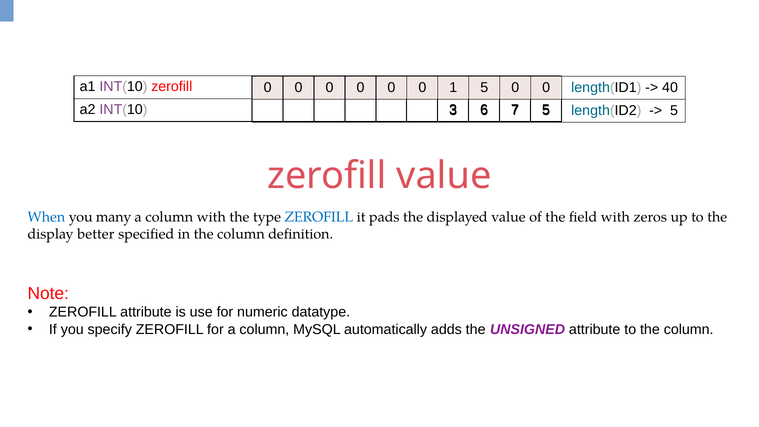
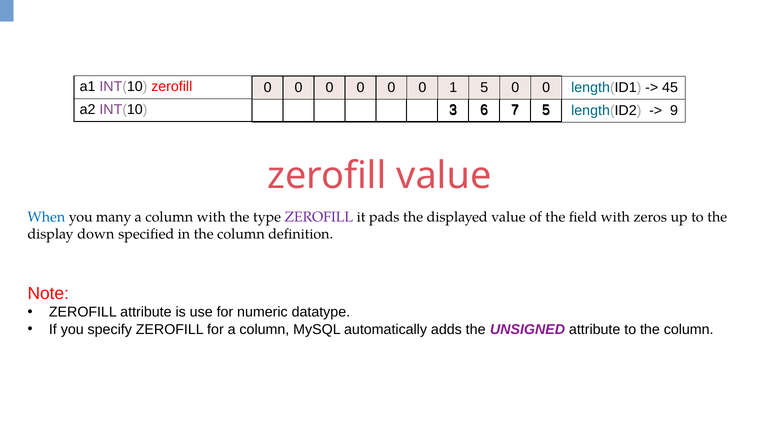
40: 40 -> 45 (670, 87)
5: 5 -> 9 (674, 110)
ZEROFILL colour: blue -> purple (319, 217)
better: better -> down (96, 234)
